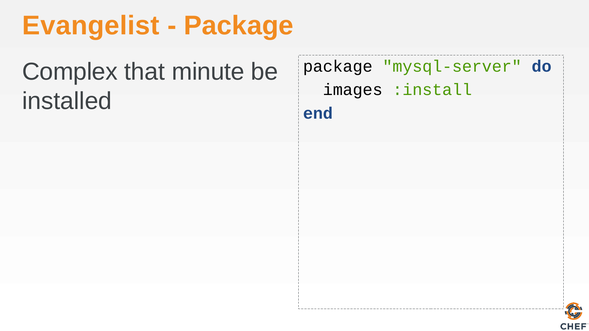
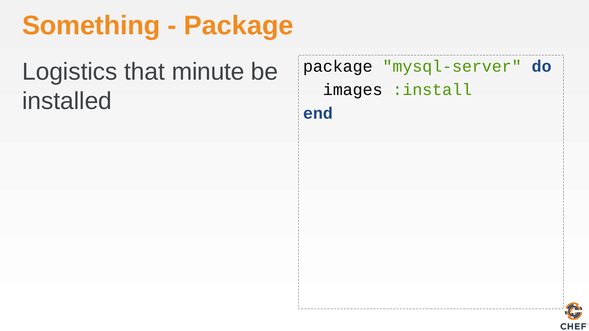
Evangelist: Evangelist -> Something (91, 25)
Complex: Complex -> Logistics (70, 72)
